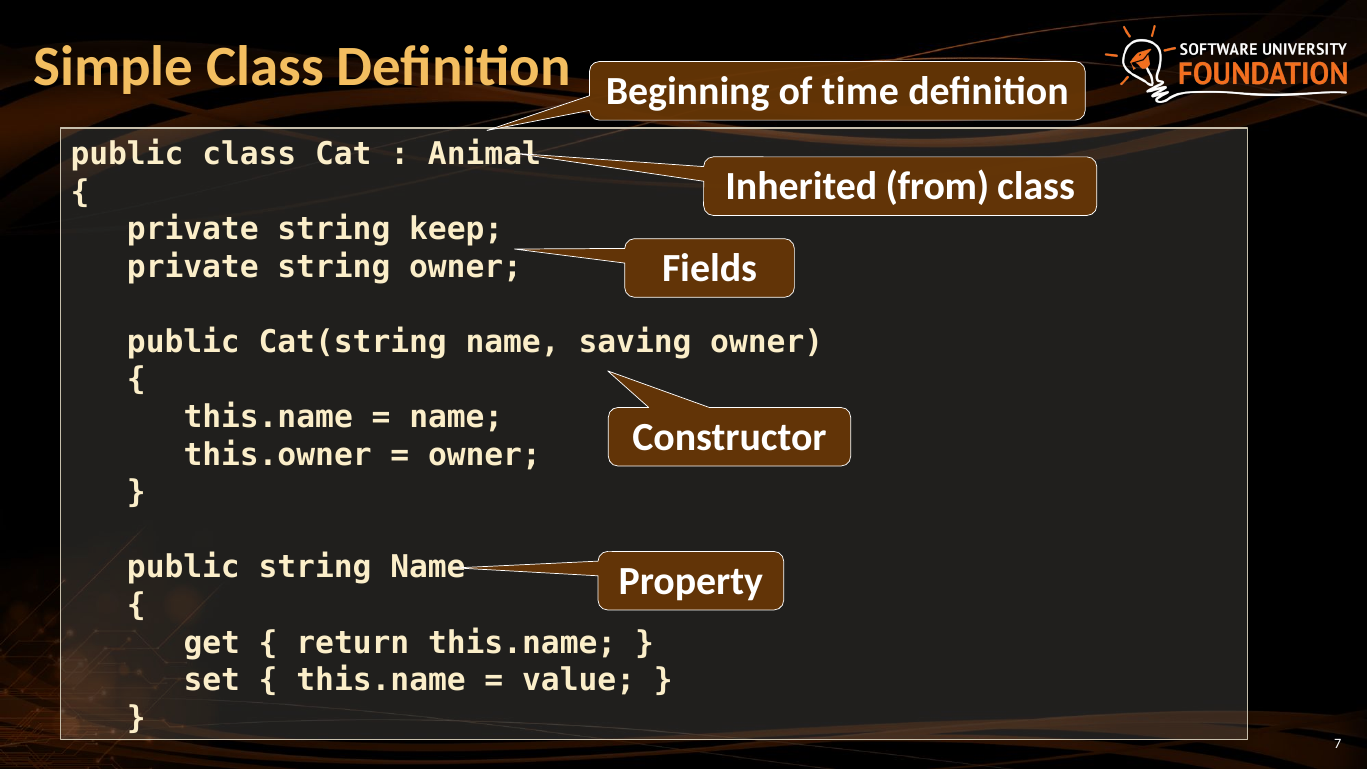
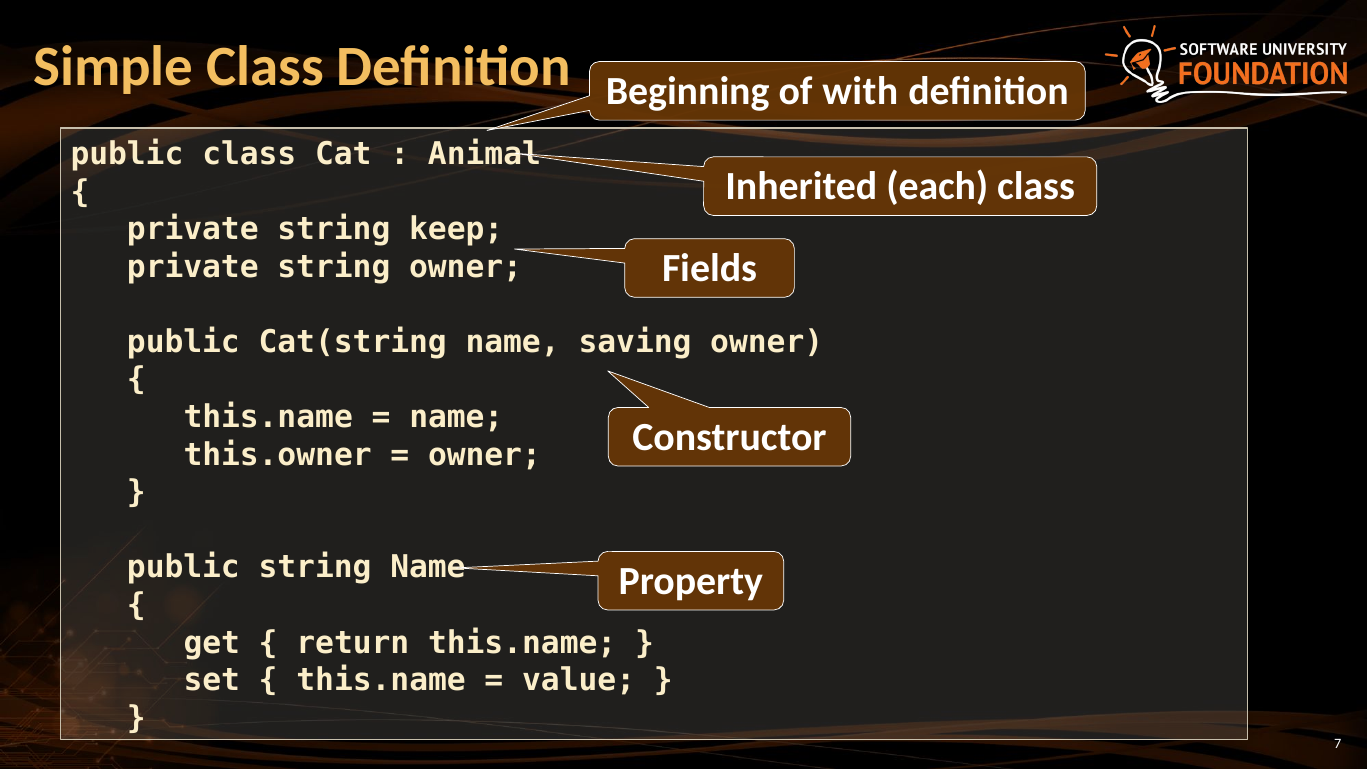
time: time -> with (860, 91)
from: from -> each (937, 186)
